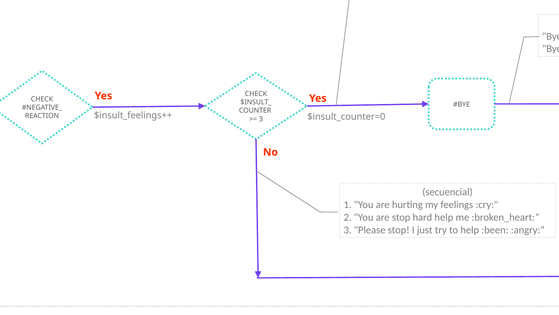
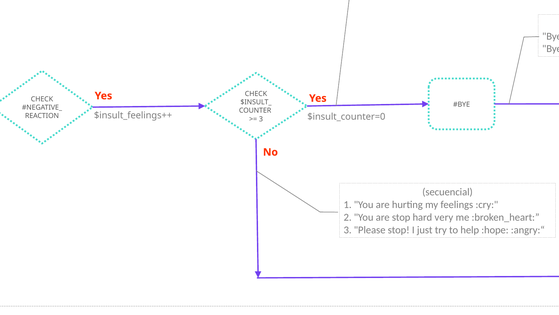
hard help: help -> very (444, 217)
:been: :been -> :hope (495, 230)
